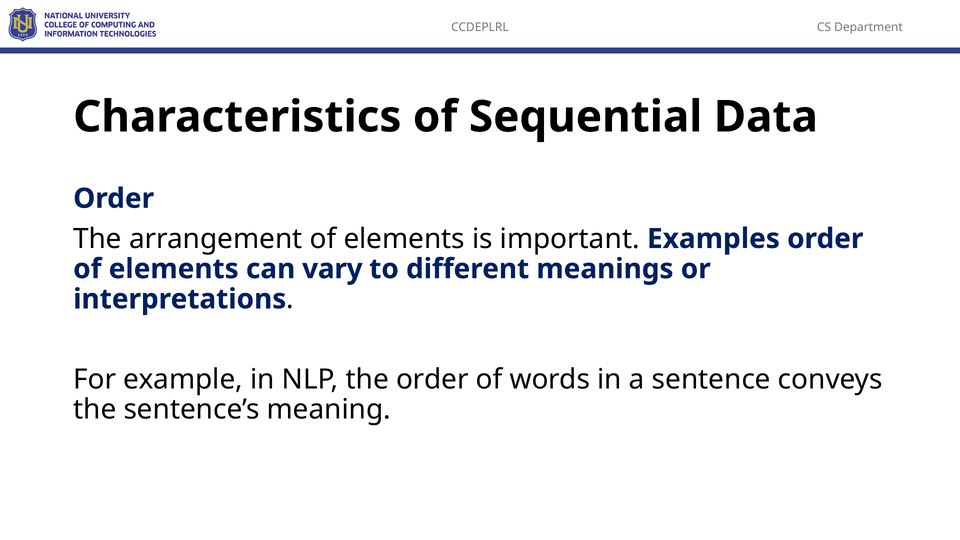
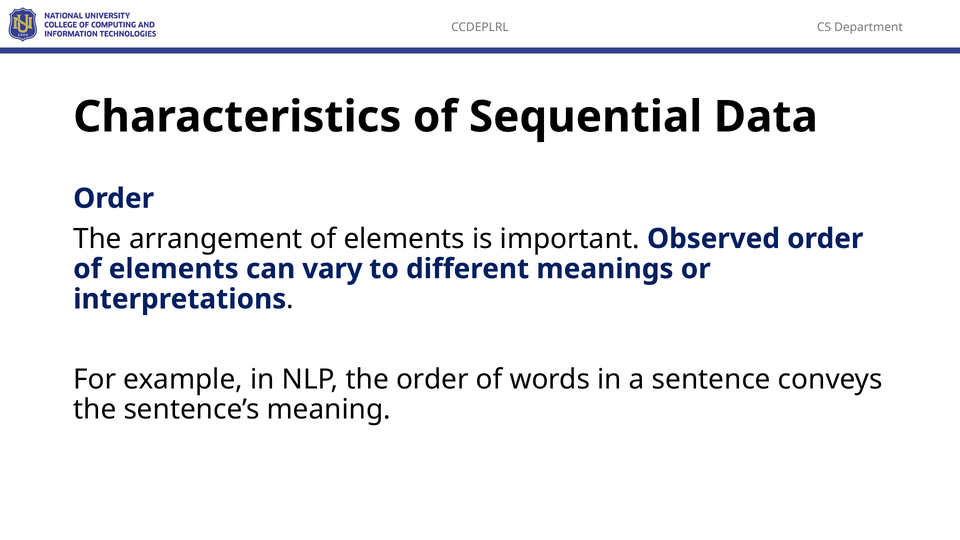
Examples: Examples -> Observed (714, 239)
